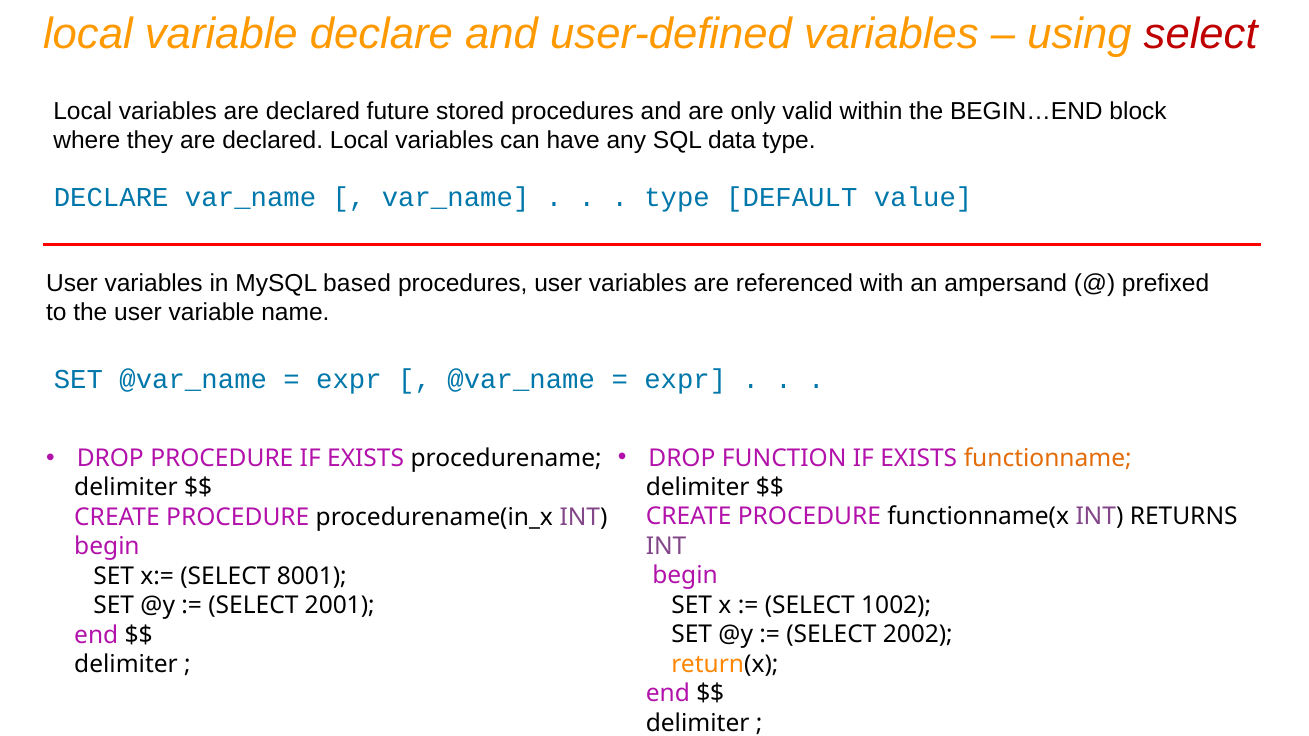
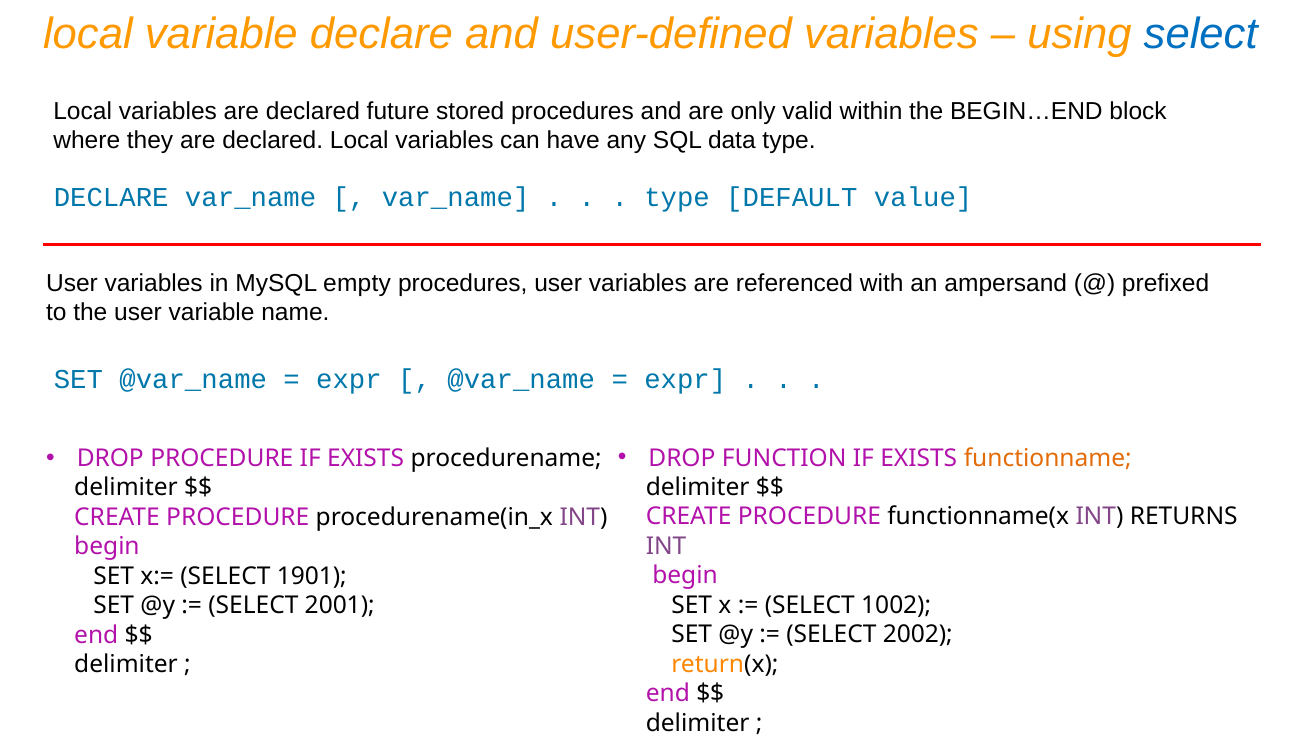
select colour: red -> blue (1201, 34)
based: based -> empty (357, 283)
8001: 8001 -> 1901 (312, 576)
